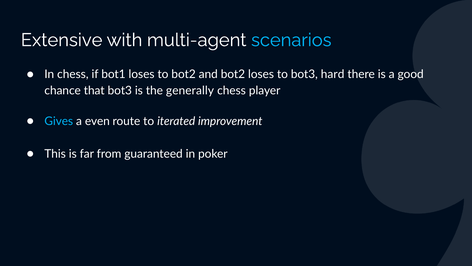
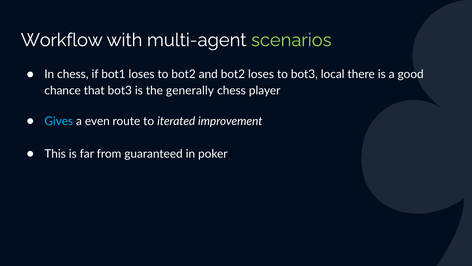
Extensive: Extensive -> Workflow (62, 40)
scenarios colour: light blue -> light green (291, 40)
hard: hard -> local (333, 74)
